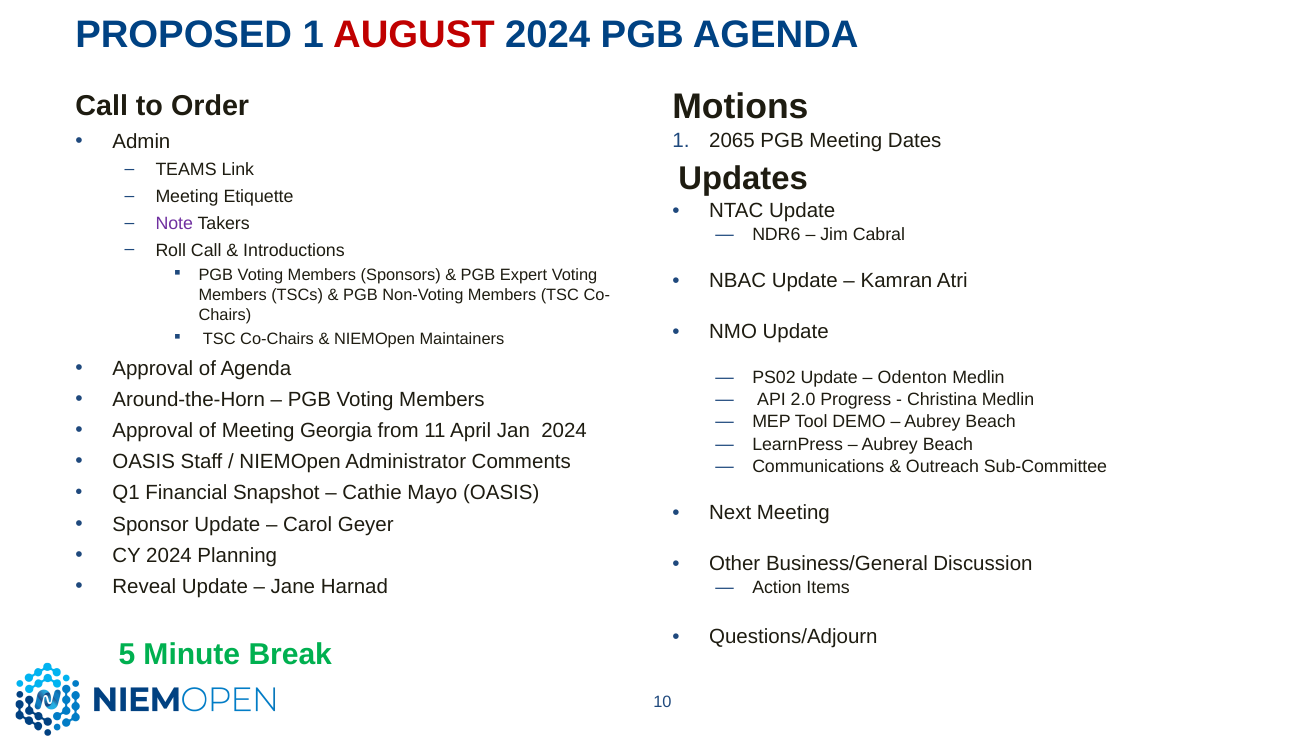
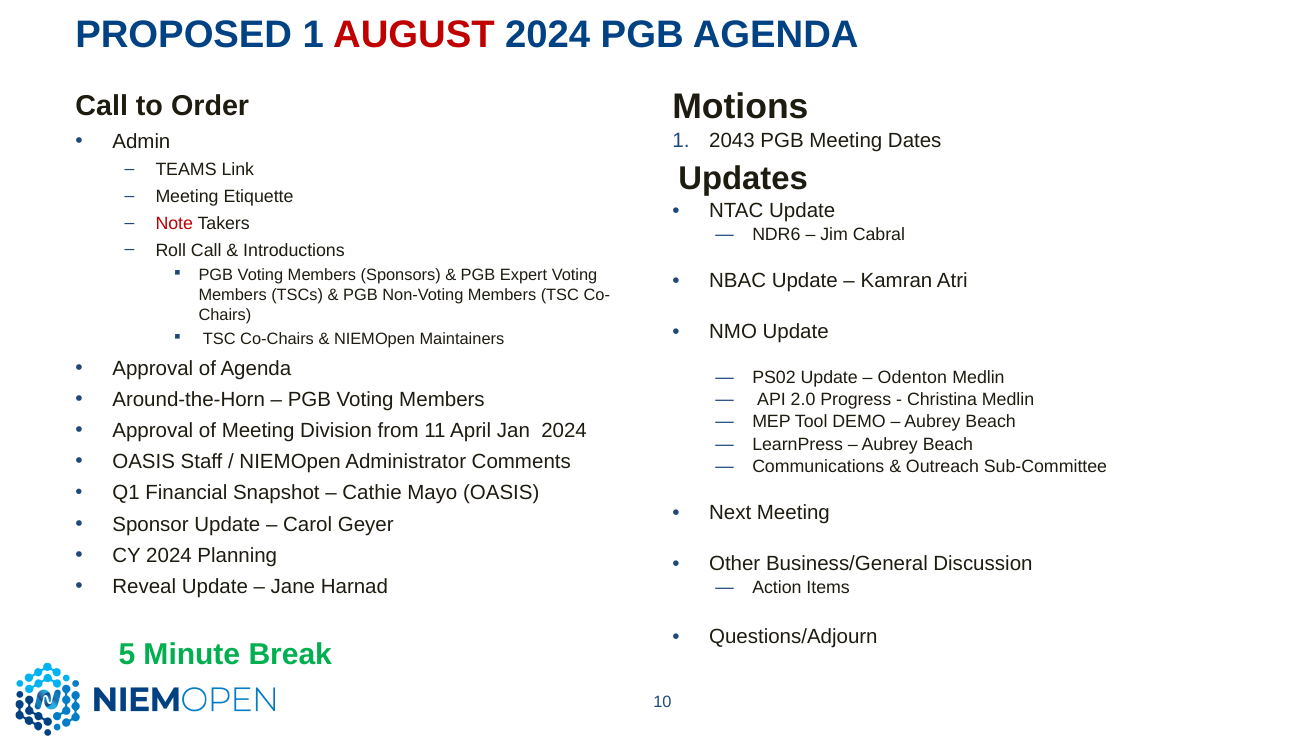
2065: 2065 -> 2043 (732, 141)
Note colour: purple -> red (174, 223)
Georgia: Georgia -> Division (336, 431)
